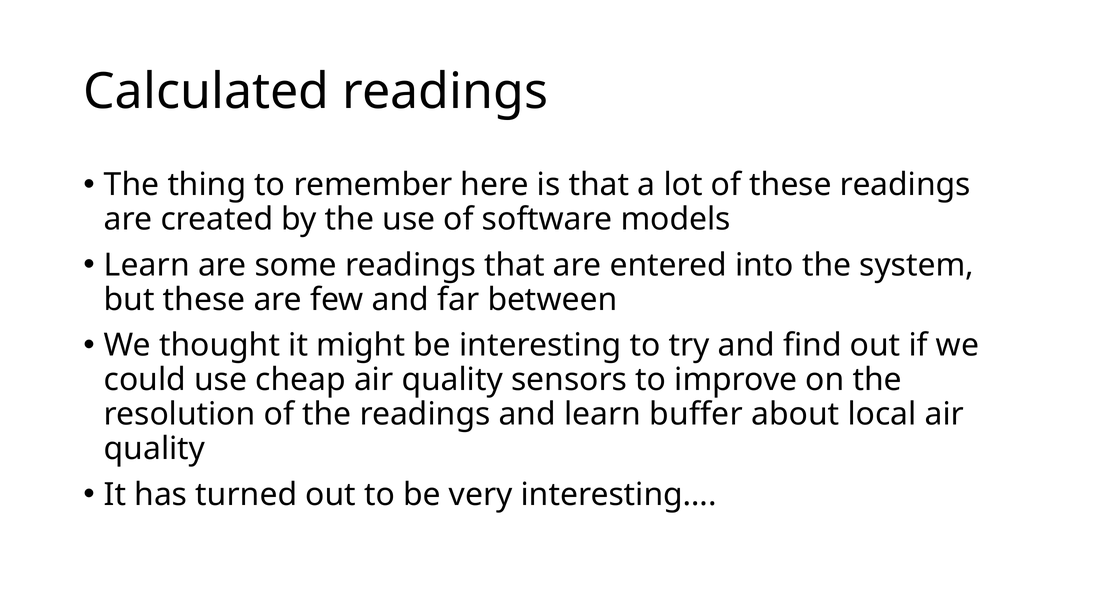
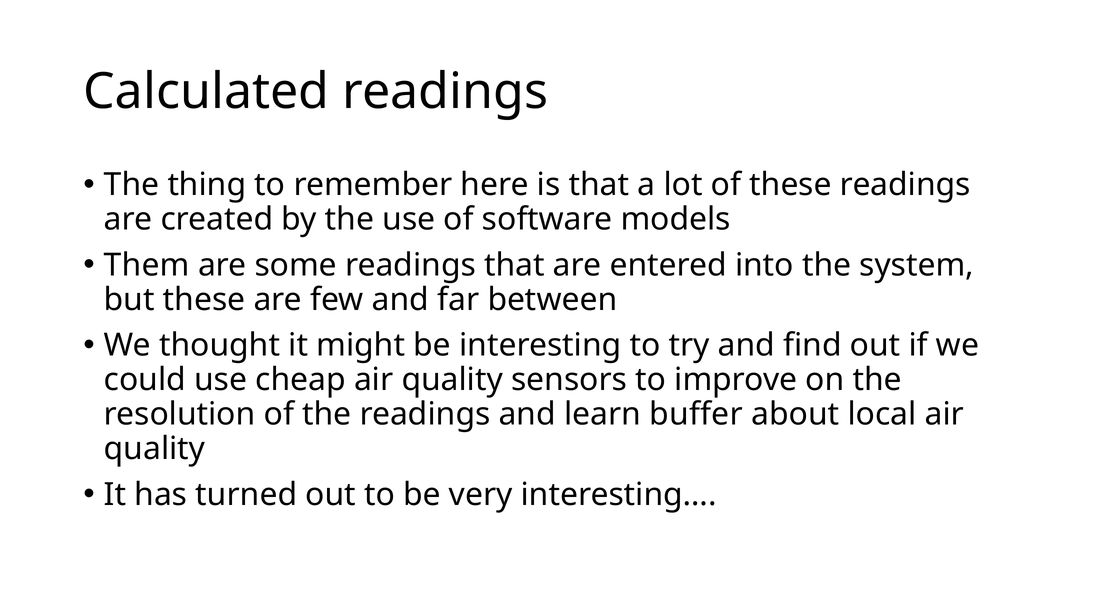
Learn: Learn -> Them (147, 265)
